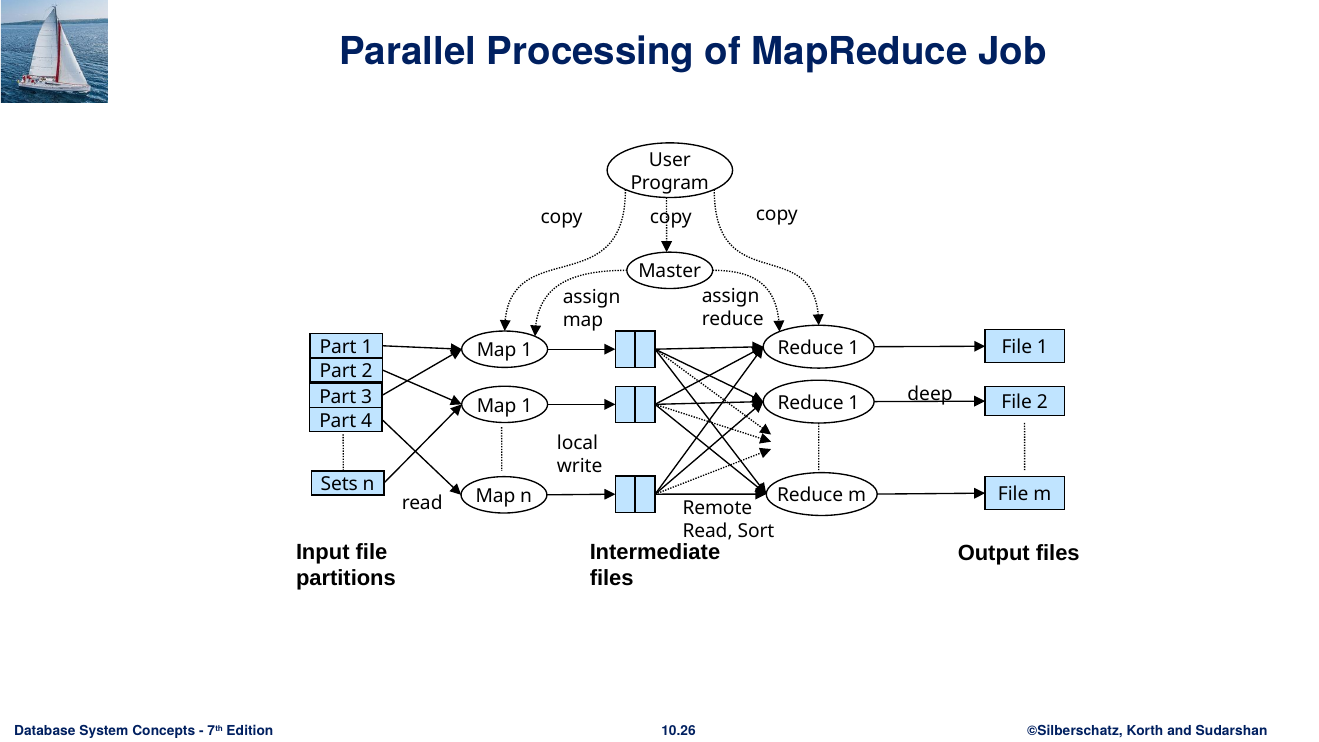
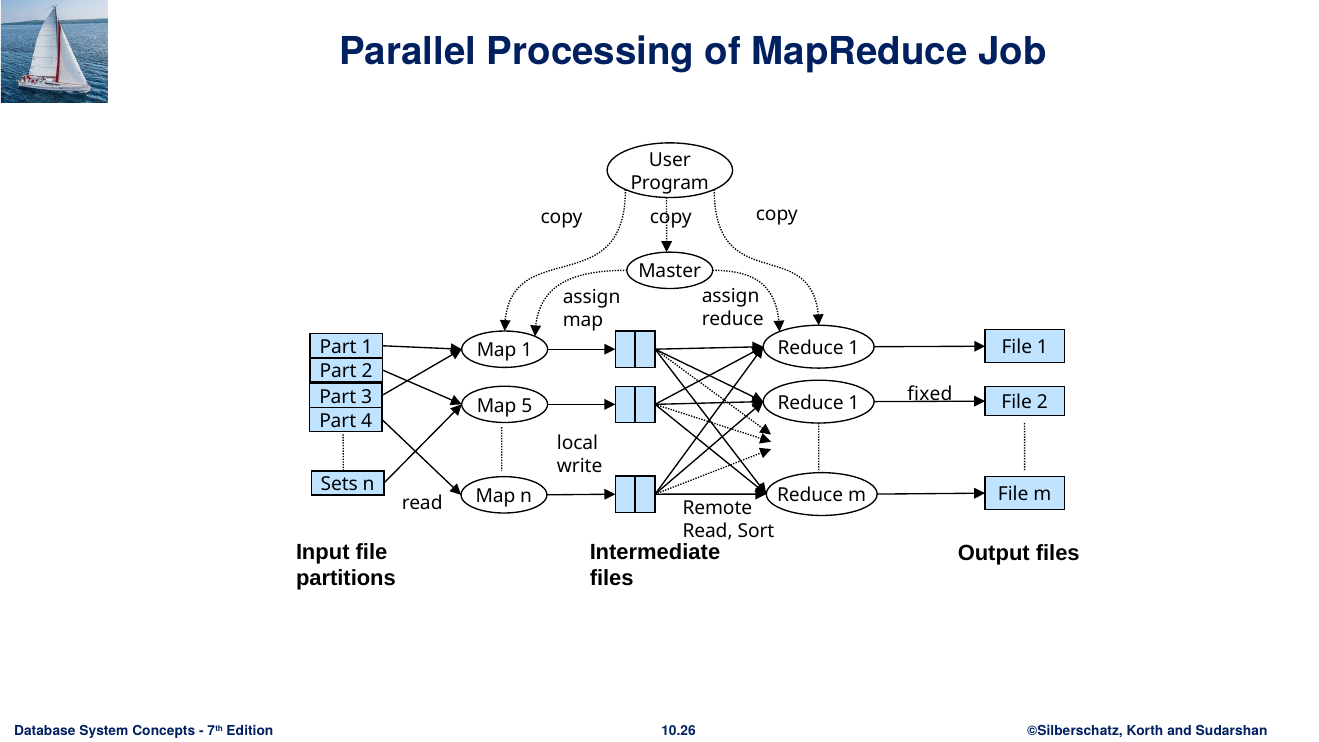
deep: deep -> fixed (930, 394)
1: 1 -> 5 (527, 406)
